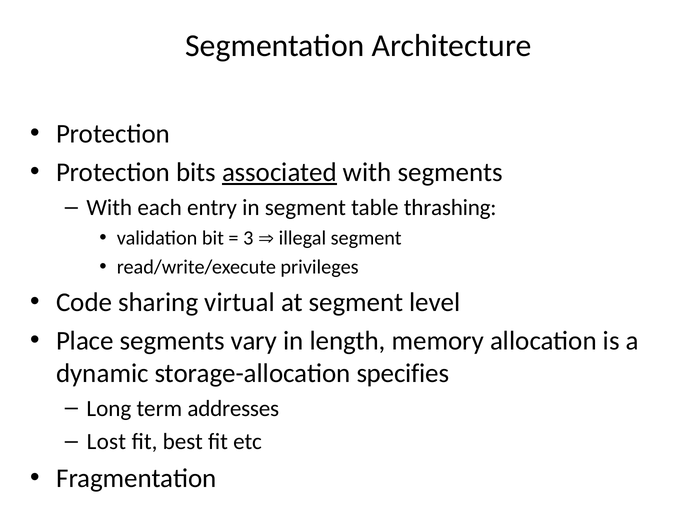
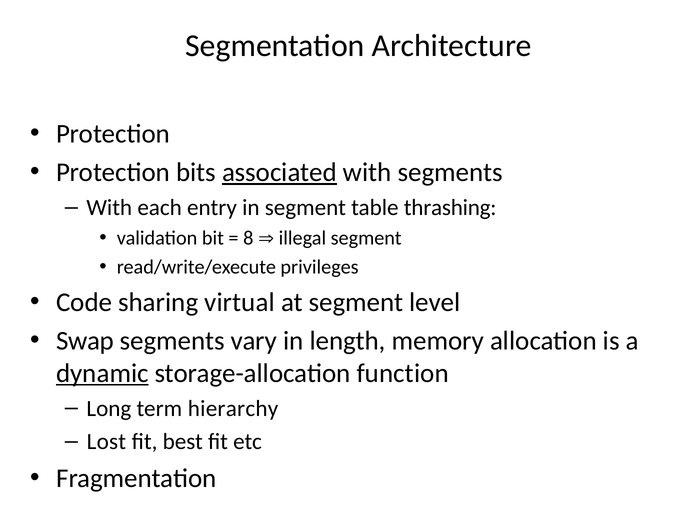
3: 3 -> 8 (248, 238)
Place: Place -> Swap (85, 340)
dynamic underline: none -> present (102, 373)
specifies: specifies -> function (403, 373)
addresses: addresses -> hierarchy (233, 408)
